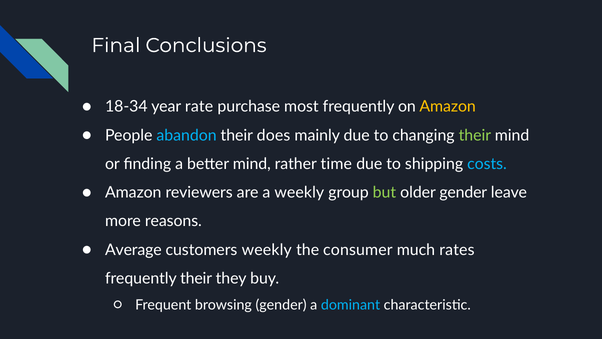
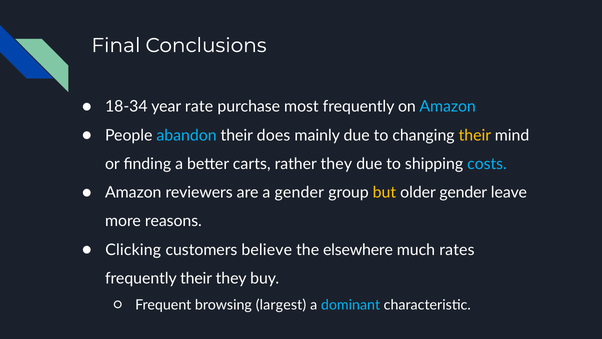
Amazon colour: yellow -> light blue (448, 107)
their colour: light green -> yellow (475, 135)
better mind: mind -> carts (252, 164)
rather time: time -> they (336, 164)
a weekly: weekly -> gender (299, 192)
but colour: light green -> yellow (384, 192)
Average: Average -> Clicking (133, 250)
customers weekly: weekly -> believe (267, 250)
consumer: consumer -> elsewhere (358, 250)
browsing gender: gender -> largest (281, 305)
